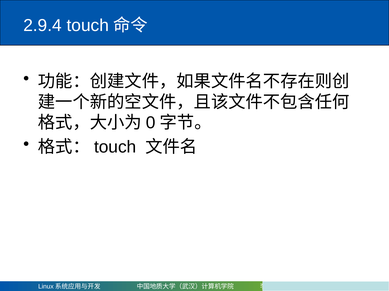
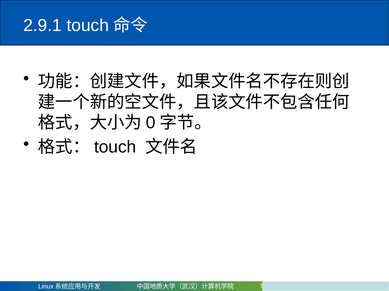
2.9.4: 2.9.4 -> 2.9.1 (43, 26)
